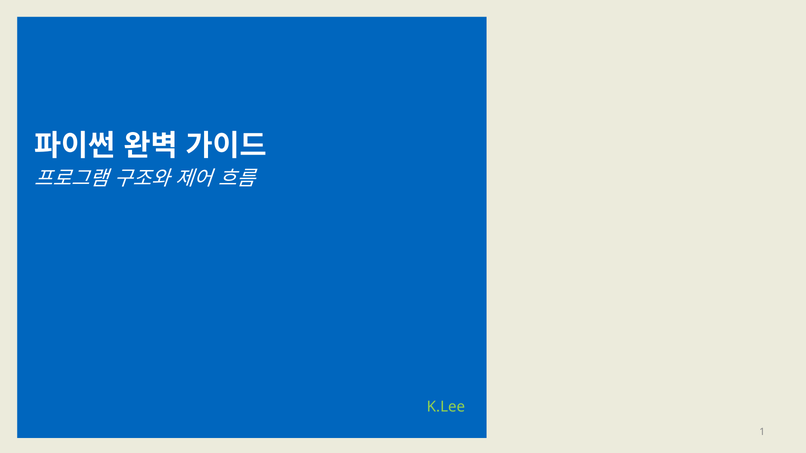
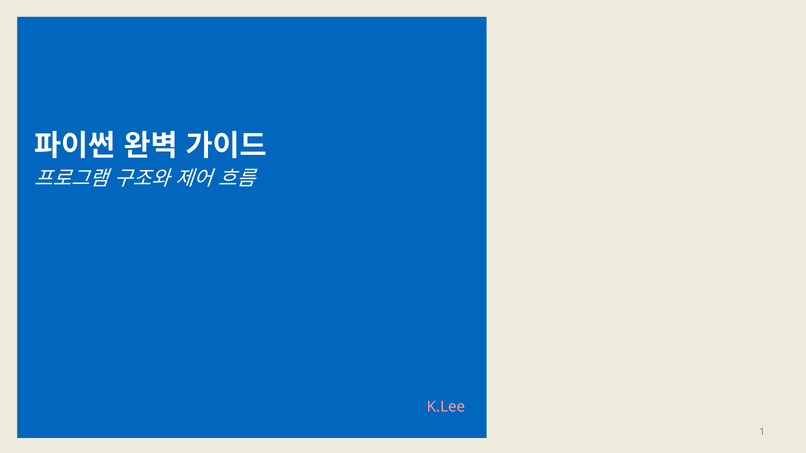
K.Lee colour: light green -> pink (446, 407)
